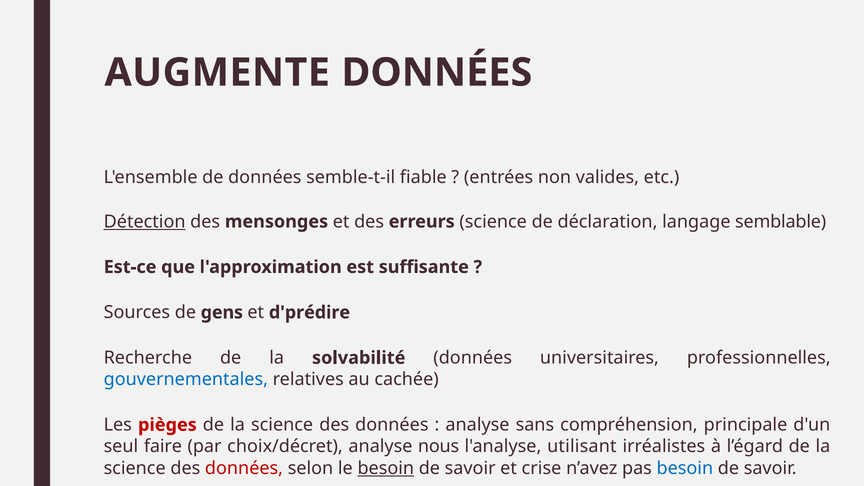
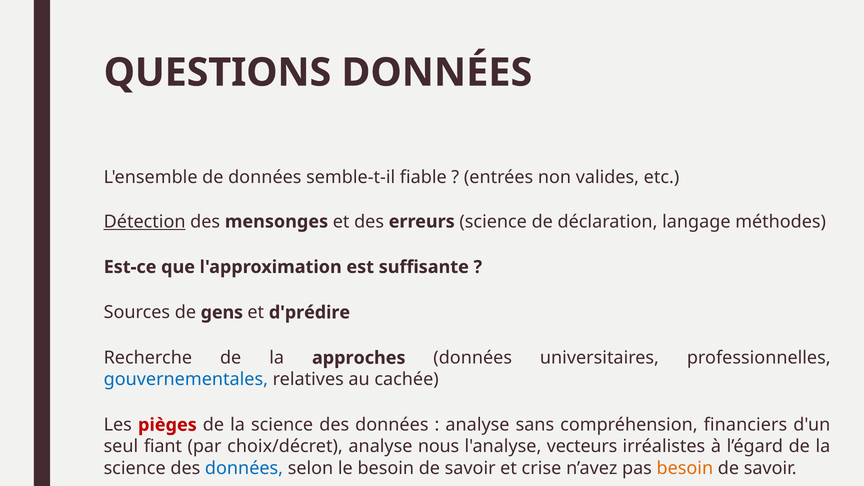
AUGMENTE: AUGMENTE -> QUESTIONS (217, 73)
semblable: semblable -> méthodes (781, 222)
solvabilité: solvabilité -> approches (359, 358)
principale: principale -> financiers (745, 425)
faire: faire -> fiant (163, 446)
utilisant: utilisant -> vecteurs (582, 446)
données colour: red -> blue (244, 468)
besoin underline: present -> none (386, 468)
besoin colour: blue -> orange (685, 468)
